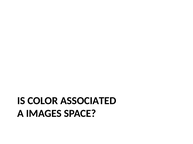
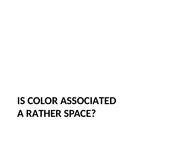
IMAGES: IMAGES -> RATHER (44, 114)
